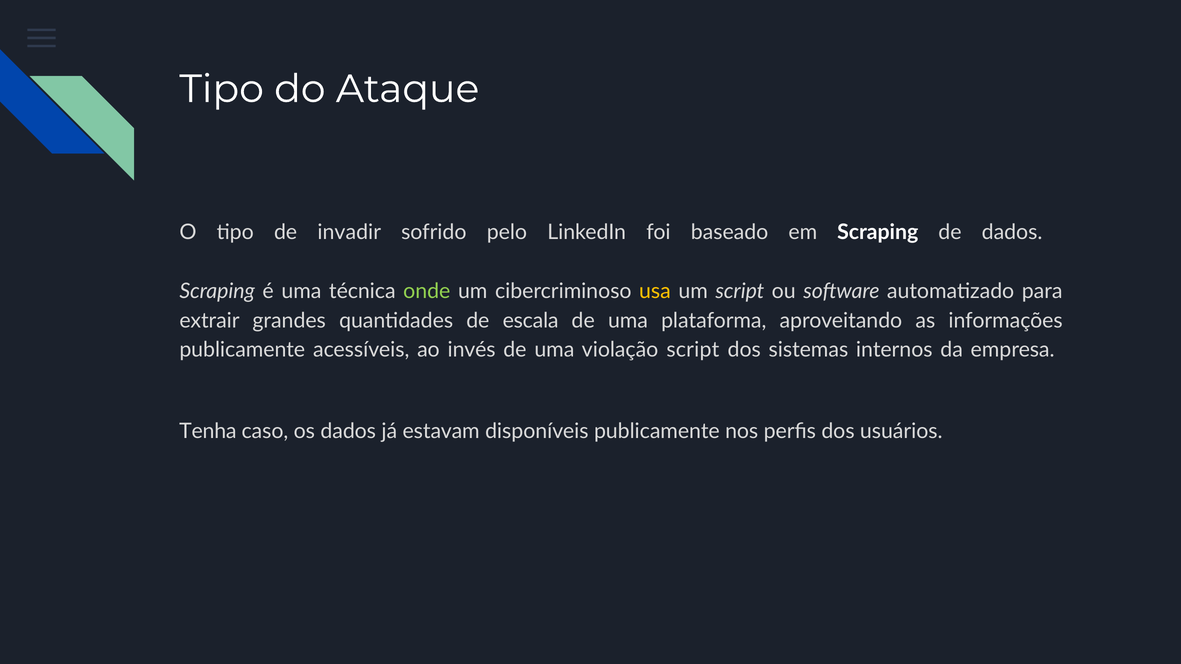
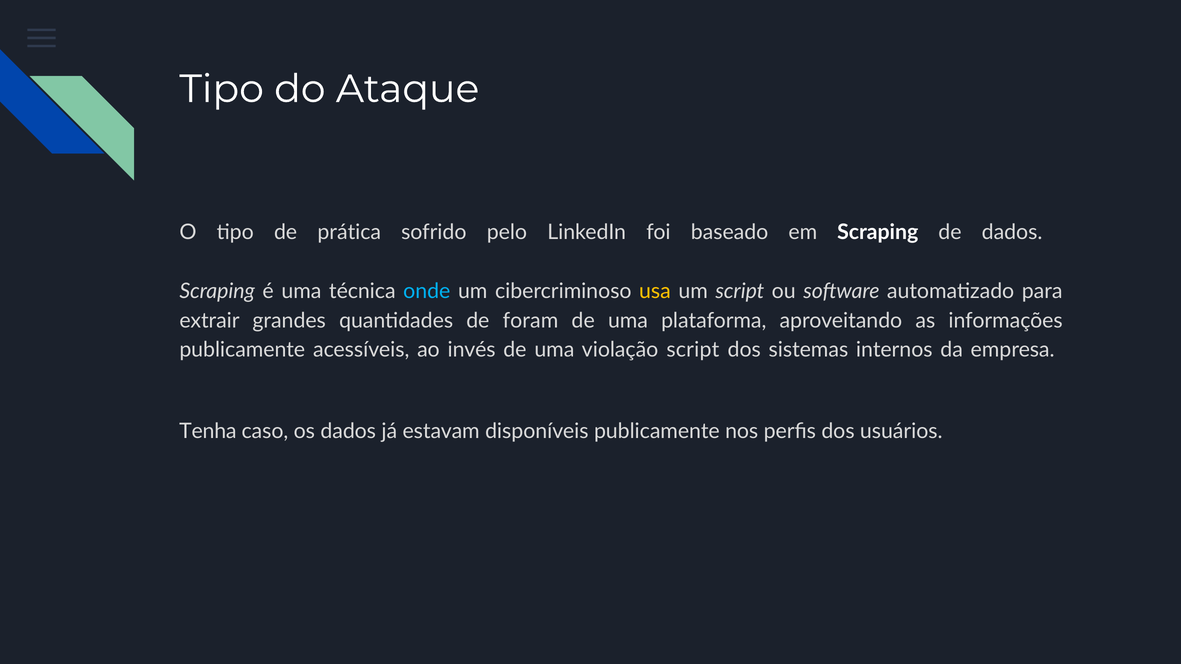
invadir: invadir -> prática (349, 232)
onde colour: light green -> light blue (427, 291)
escala: escala -> foram (530, 321)
